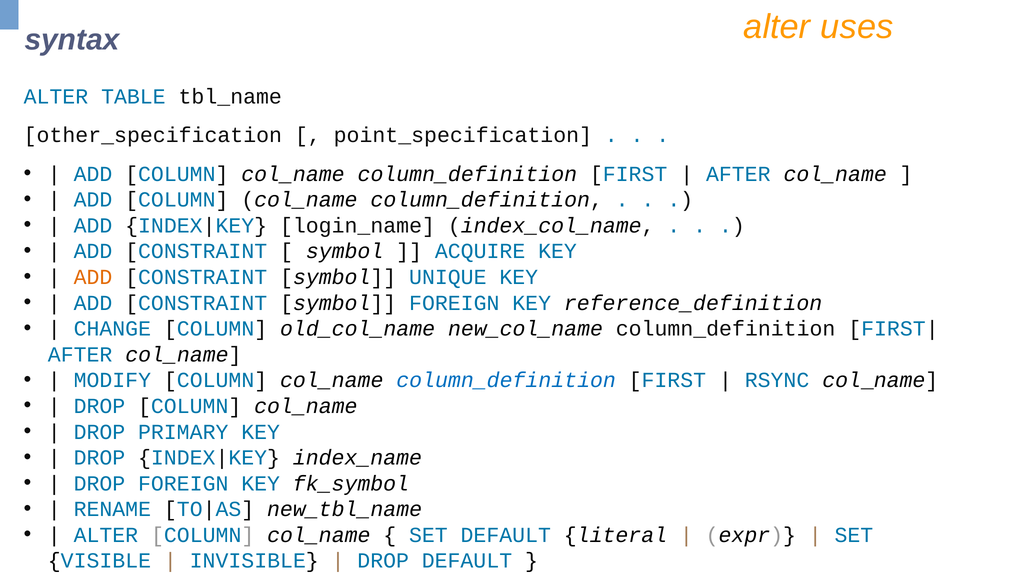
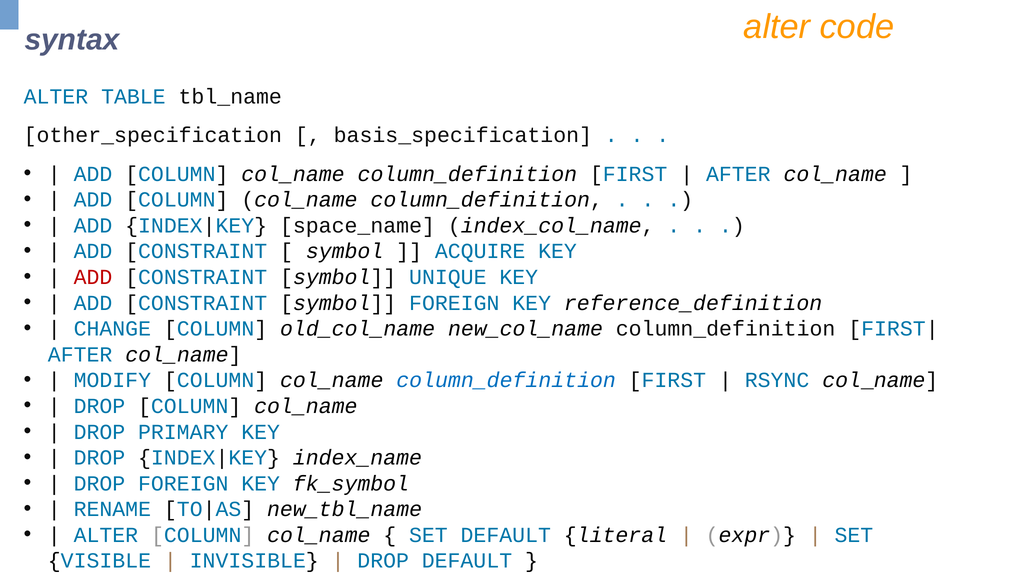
uses: uses -> code (857, 27)
point_specification: point_specification -> basis_specification (463, 135)
login_name: login_name -> space_name (357, 226)
ADD colour: orange -> red (93, 277)
